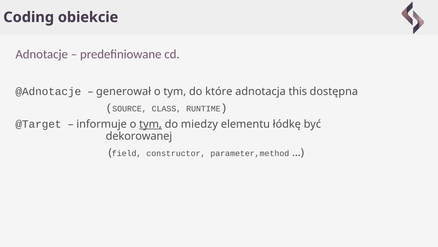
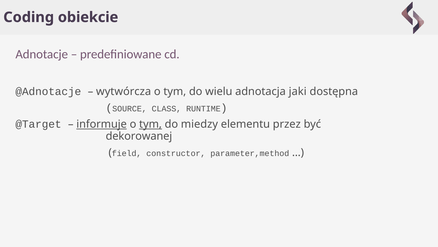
generował: generował -> wytwórcza (124, 91)
które: które -> wielu (219, 91)
this: this -> jaki (298, 91)
informuje underline: none -> present (102, 124)
łódkę: łódkę -> przez (287, 124)
